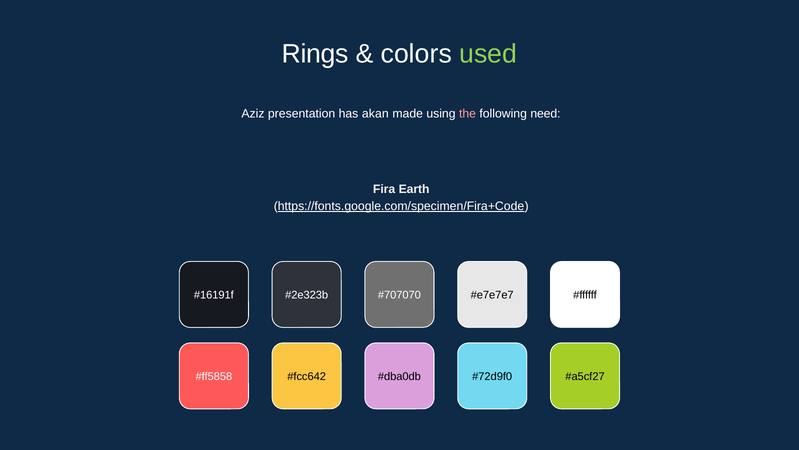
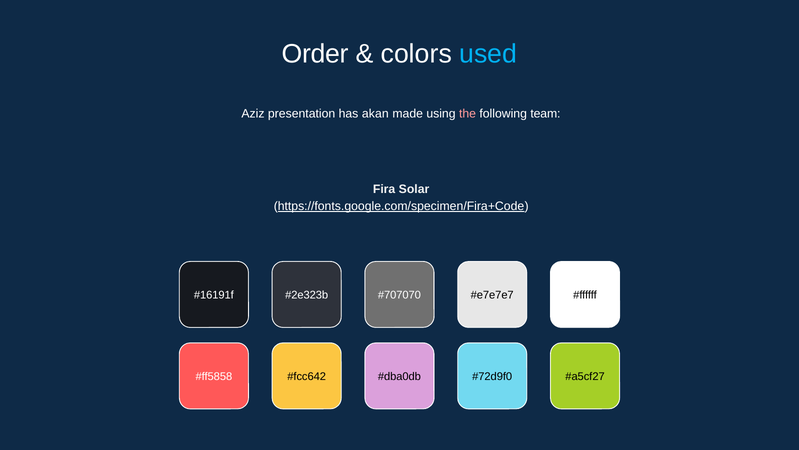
Rings: Rings -> Order (315, 54)
used colour: light green -> light blue (488, 54)
need: need -> team (545, 113)
Earth: Earth -> Solar (414, 189)
